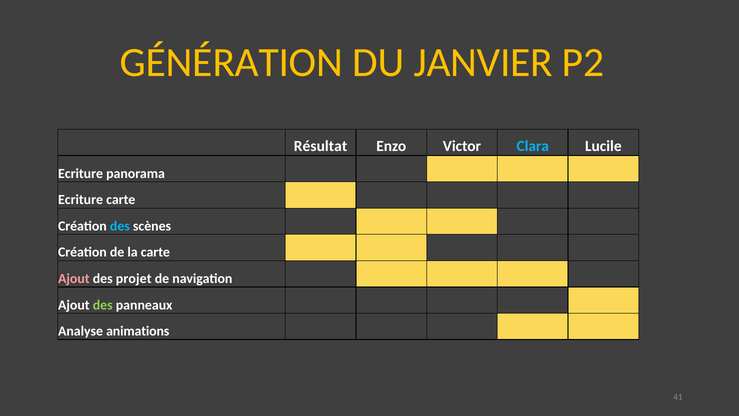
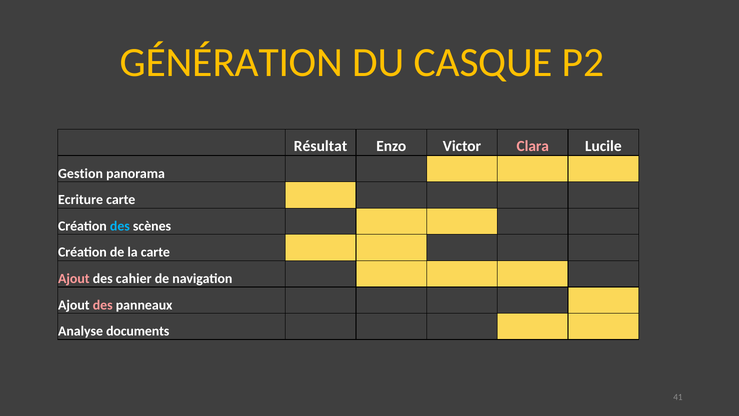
JANVIER: JANVIER -> CASQUE (483, 62)
Clara colour: light blue -> pink (533, 146)
Ecriture: Ecriture -> Gestion (81, 173)
projet: projet -> cahier (134, 278)
des colour: light green -> pink (103, 305)
animations: animations -> documents (138, 331)
